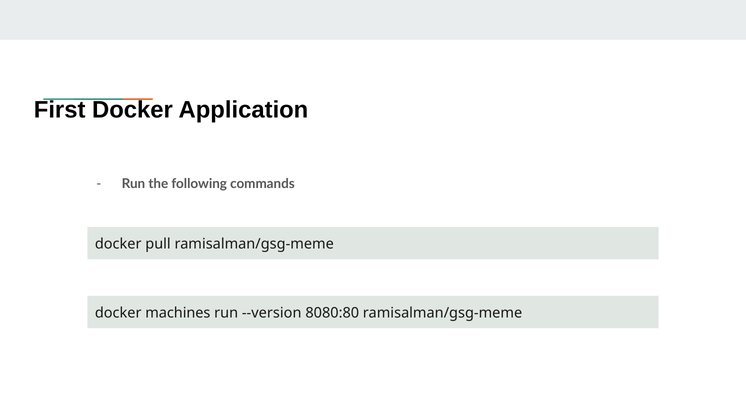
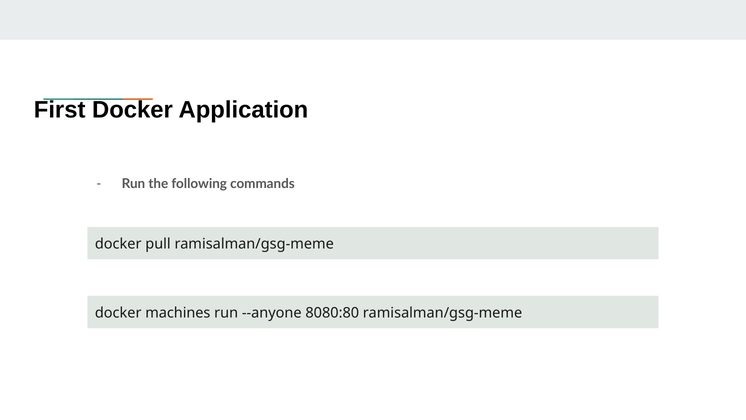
--version: --version -> --anyone (272, 313)
